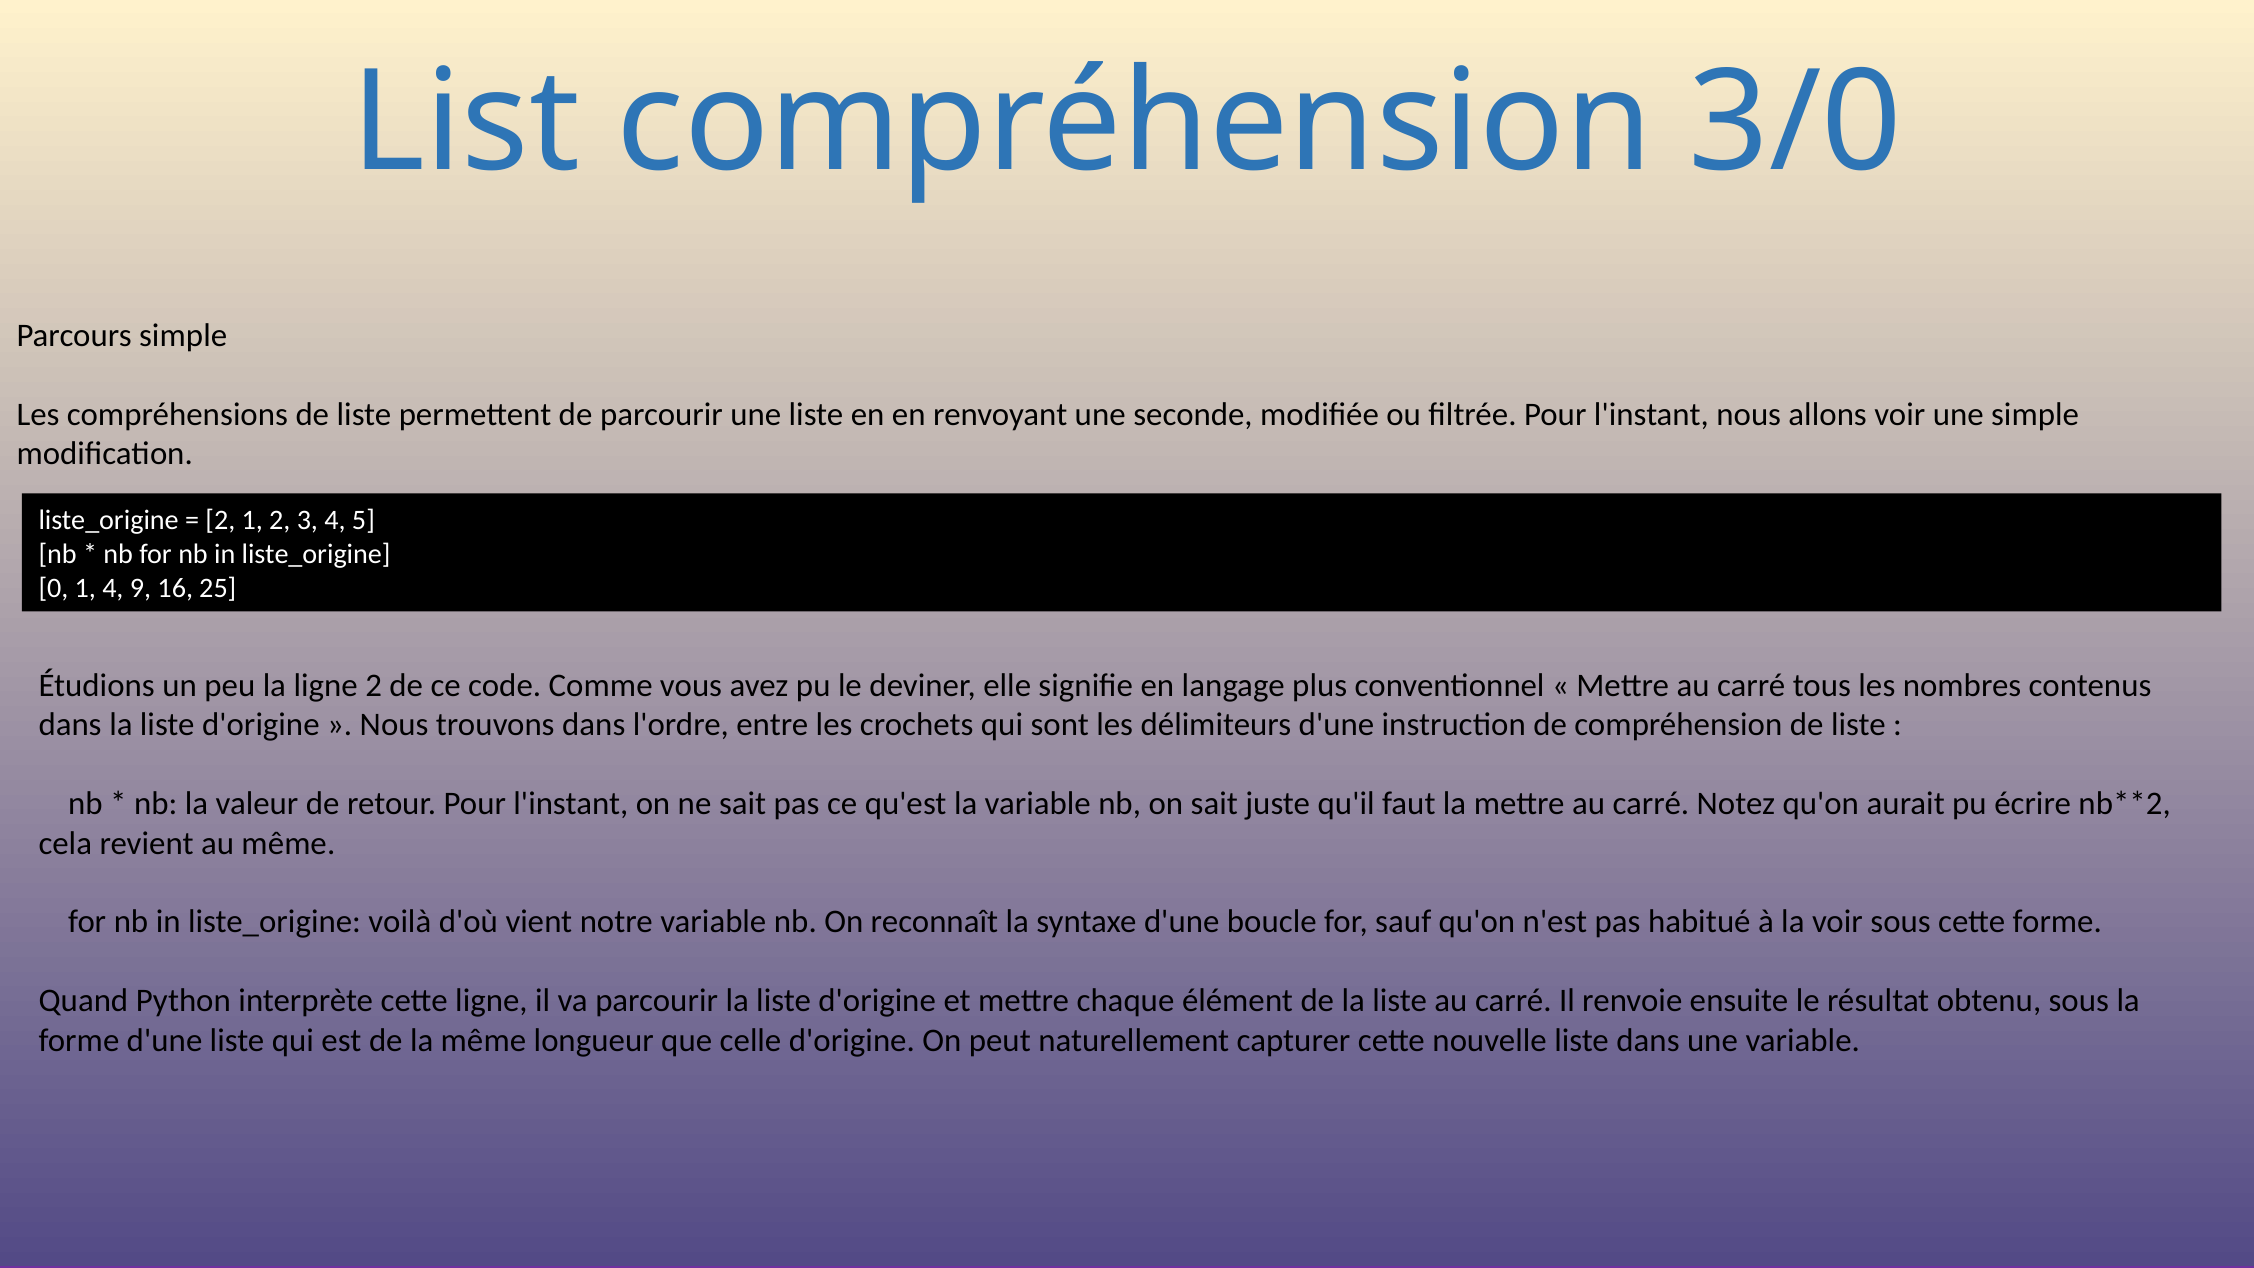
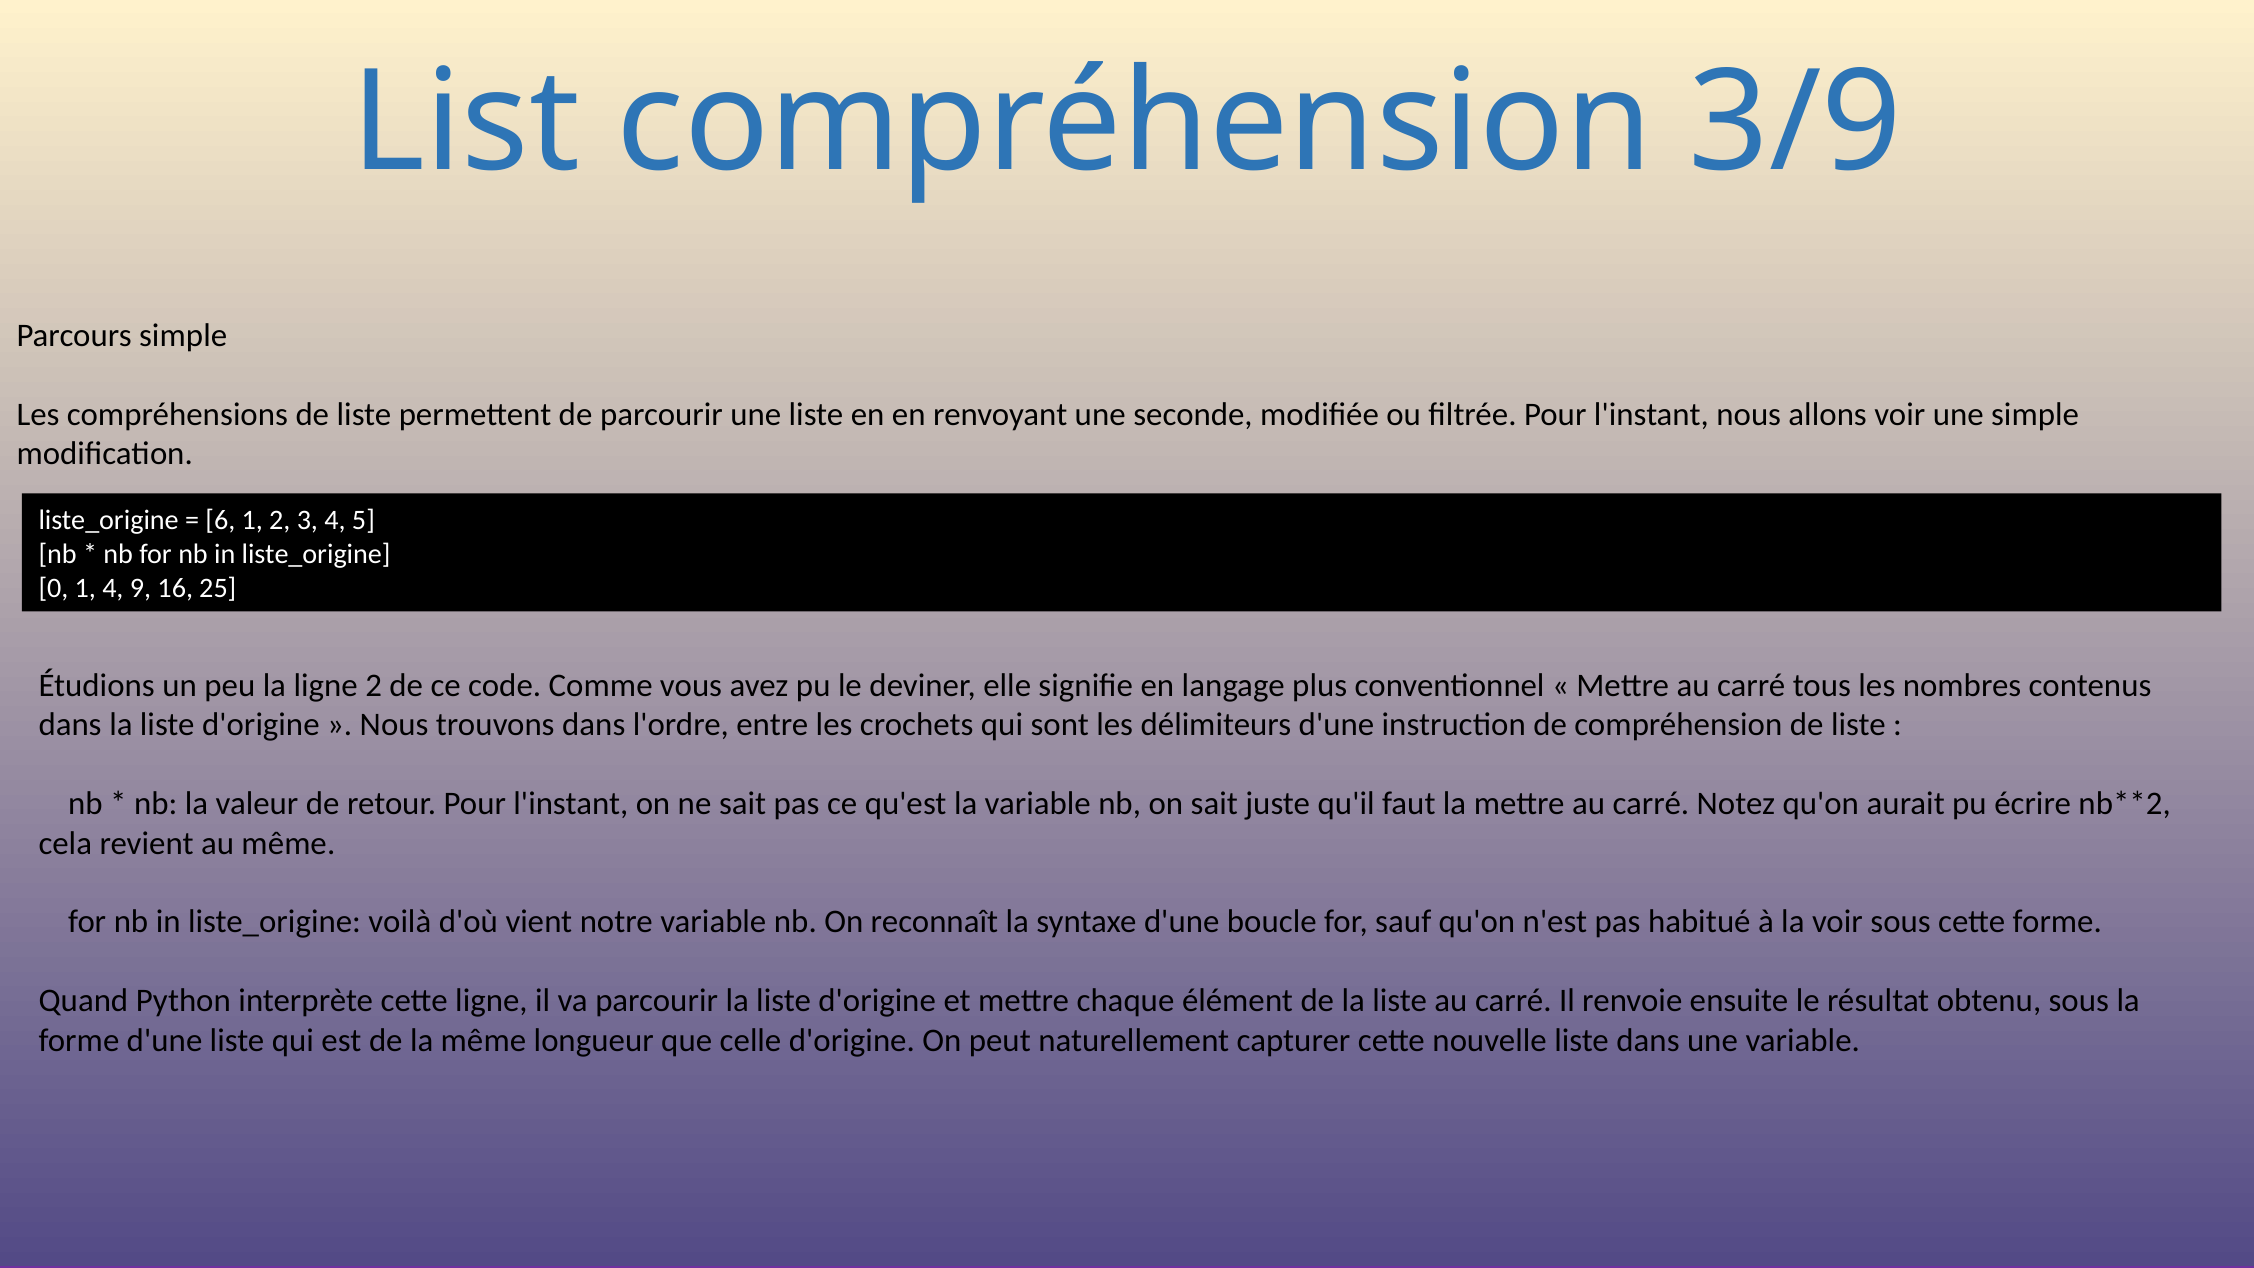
3/0: 3/0 -> 3/9 (1796, 123)
2: 2 -> 6 (220, 520)
